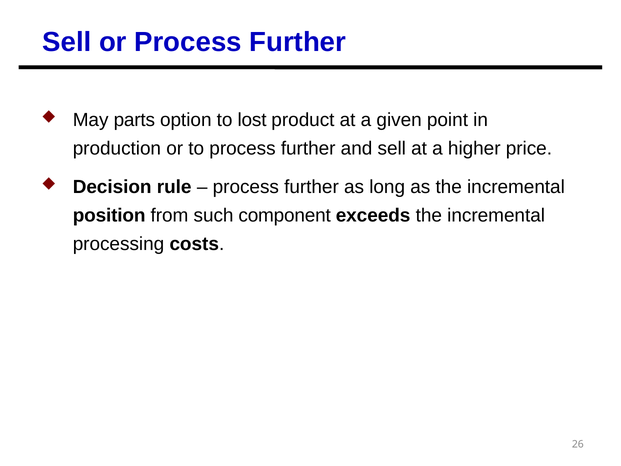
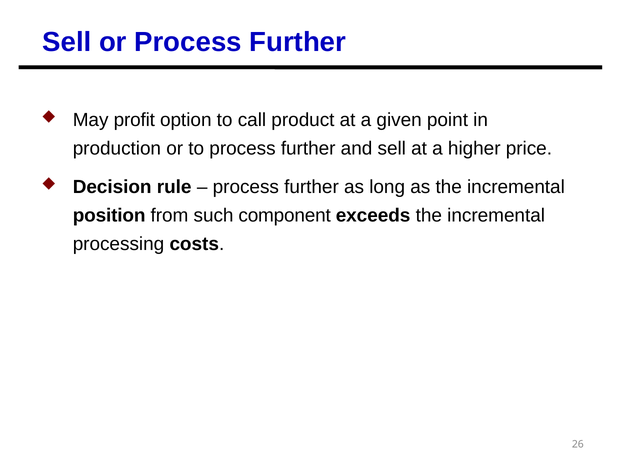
parts: parts -> profit (134, 120)
lost: lost -> call (252, 120)
